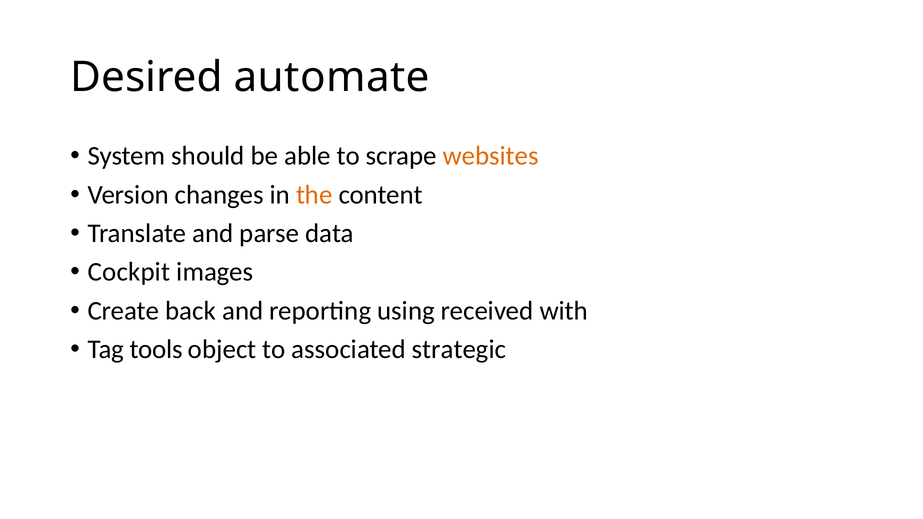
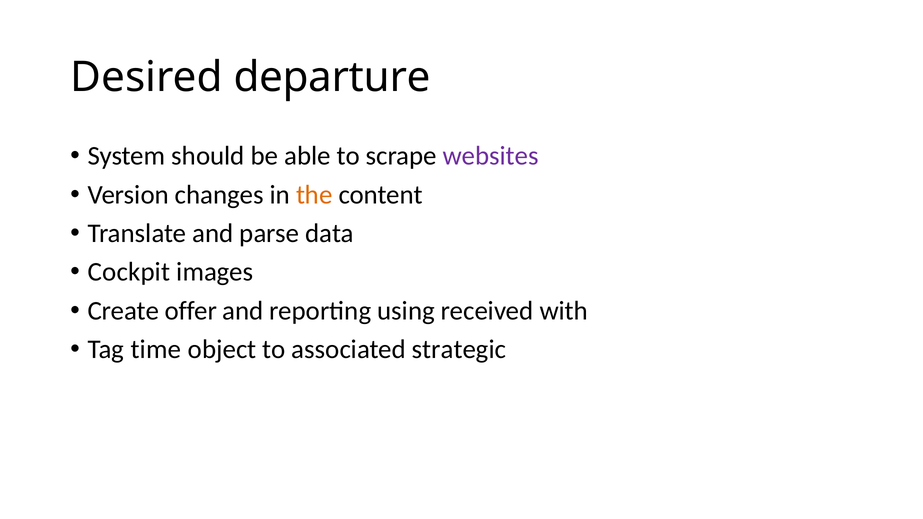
automate: automate -> departure (332, 78)
websites colour: orange -> purple (491, 156)
back: back -> offer (191, 311)
tools: tools -> time (156, 350)
